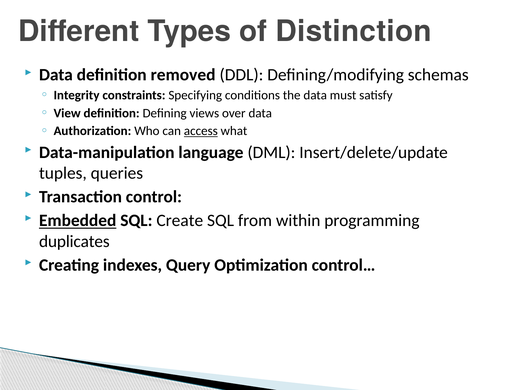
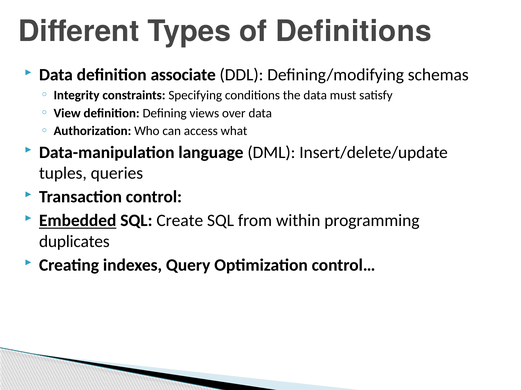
Distinction: Distinction -> Definitions (354, 32)
removed: removed -> associate (183, 75)
access underline: present -> none (201, 131)
